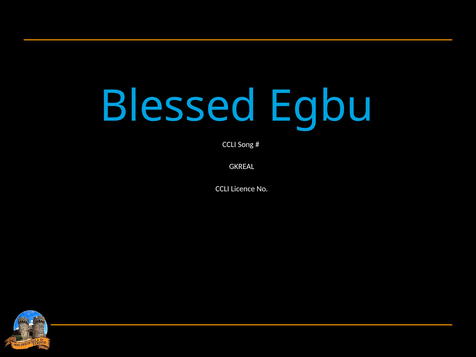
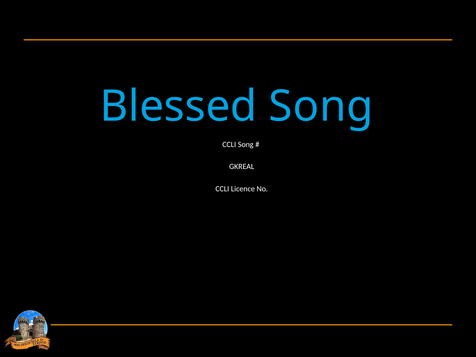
Blessed Egbu: Egbu -> Song (321, 106)
